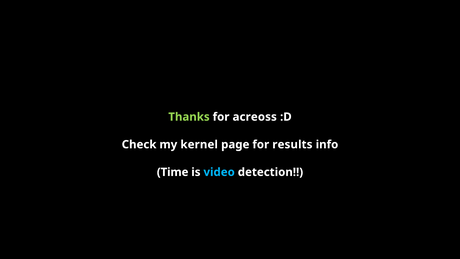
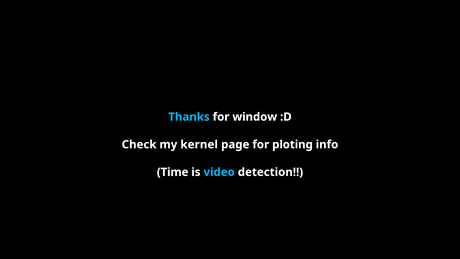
Thanks colour: light green -> light blue (189, 117)
acreoss: acreoss -> window (255, 117)
results: results -> ploting (292, 144)
